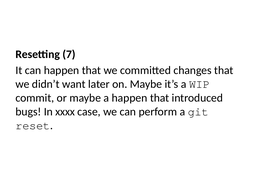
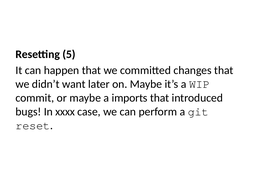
7: 7 -> 5 (69, 54)
a happen: happen -> imports (130, 98)
